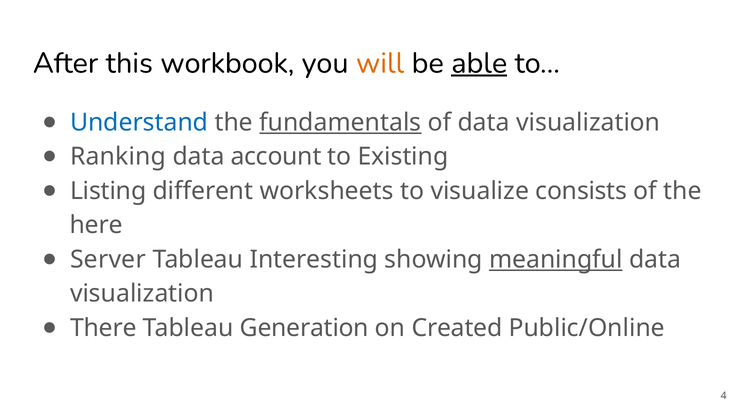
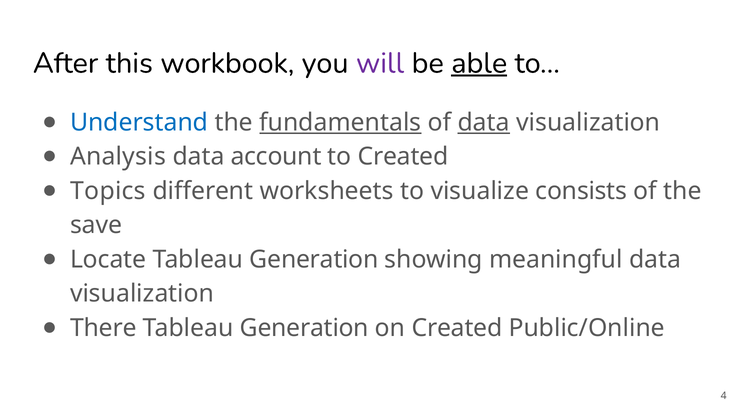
will colour: orange -> purple (380, 63)
data underline: none -> present (484, 122)
Ranking: Ranking -> Analysis (118, 156)
to Existing: Existing -> Created (403, 156)
Listing: Listing -> Topics (108, 191)
here: here -> save (96, 225)
Server: Server -> Locate (108, 259)
Interesting: Interesting -> Generation (314, 259)
meaningful underline: present -> none (556, 259)
